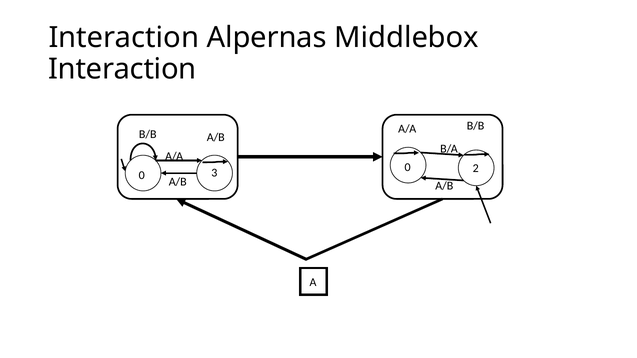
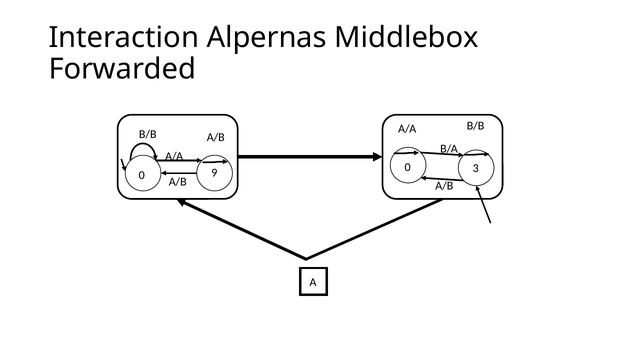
Interaction: Interaction -> Forwarded (122, 69)
2: 2 -> 3 (476, 169)
3: 3 -> 9 (214, 173)
